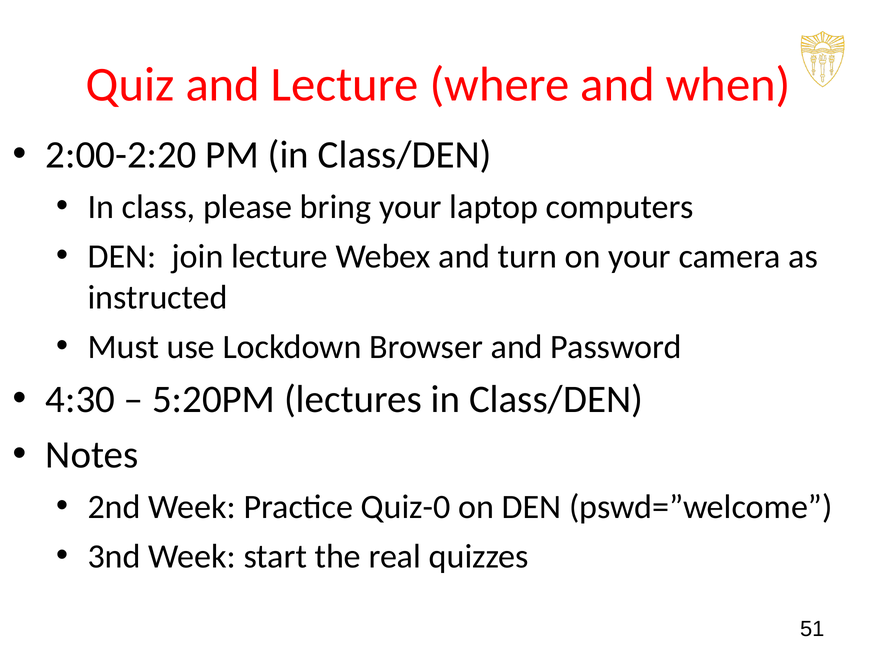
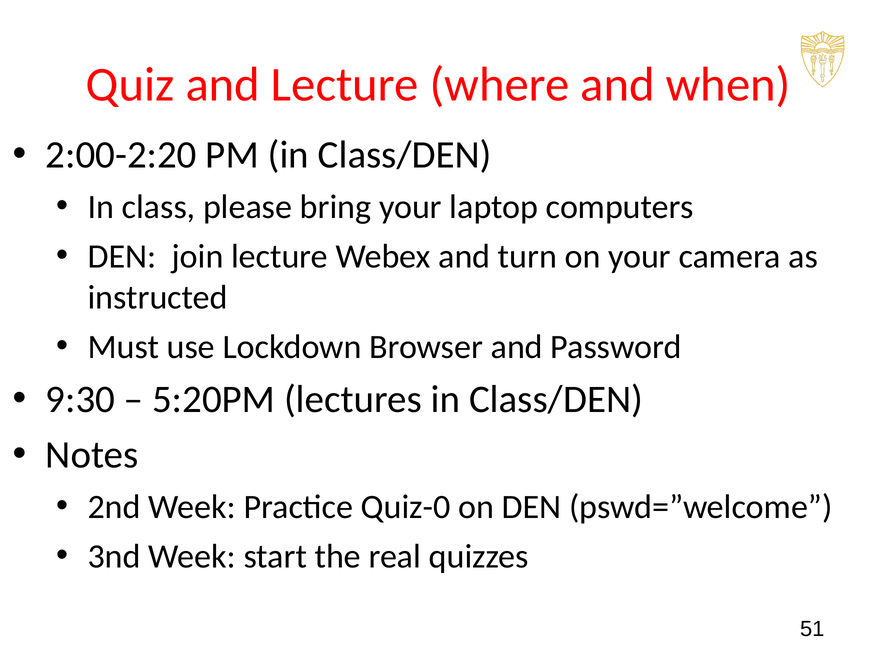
4:30: 4:30 -> 9:30 (80, 399)
